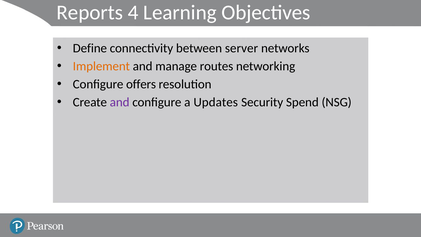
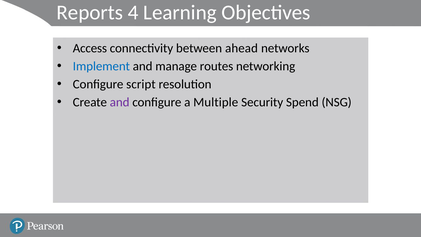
Define: Define -> Access (90, 48)
server: server -> ahead (242, 48)
Implement colour: orange -> blue (101, 66)
offers: offers -> script (141, 84)
Updates: Updates -> Multiple (216, 102)
